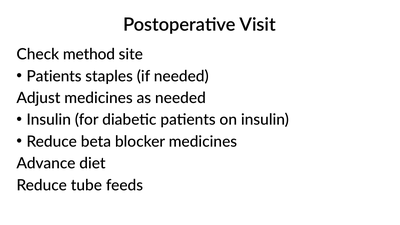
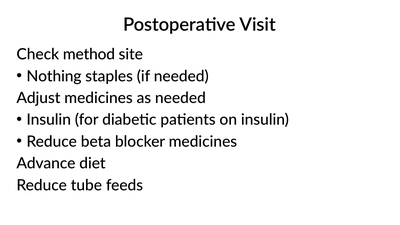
Patients: Patients -> Nothing (54, 76)
